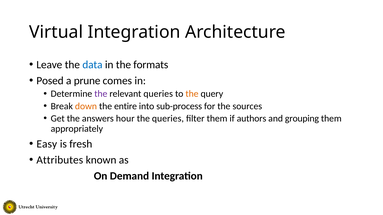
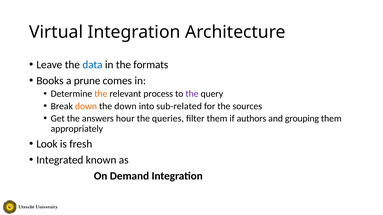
Posed: Posed -> Books (50, 81)
the colour: purple -> orange (101, 94)
relevant queries: queries -> process (158, 94)
the colour: orange -> purple (192, 94)
the entire: entire -> down (125, 106)
sub-process: sub-process -> sub-related (179, 106)
Easy: Easy -> Look (47, 144)
Attributes: Attributes -> Integrated (60, 160)
